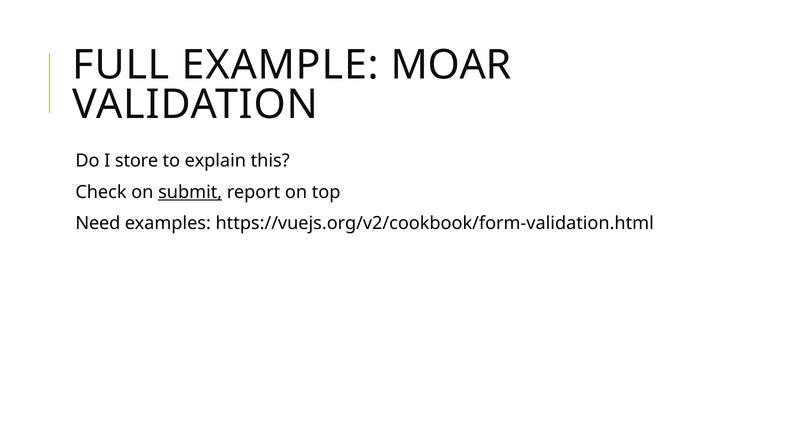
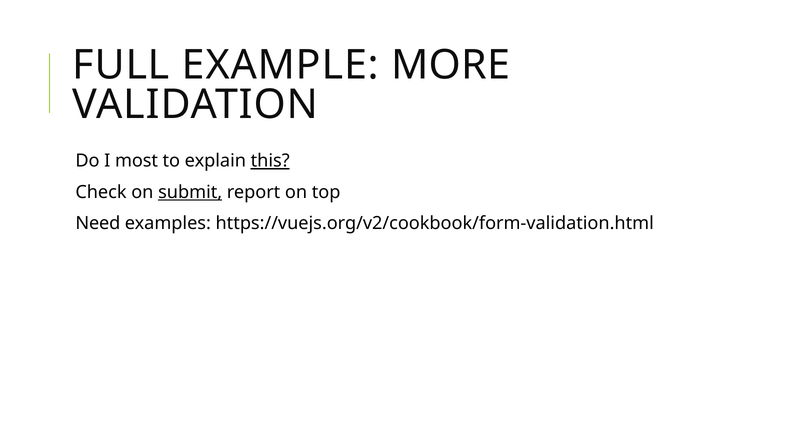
MOAR: MOAR -> MORE (451, 65)
store: store -> most (137, 161)
this underline: none -> present (270, 161)
